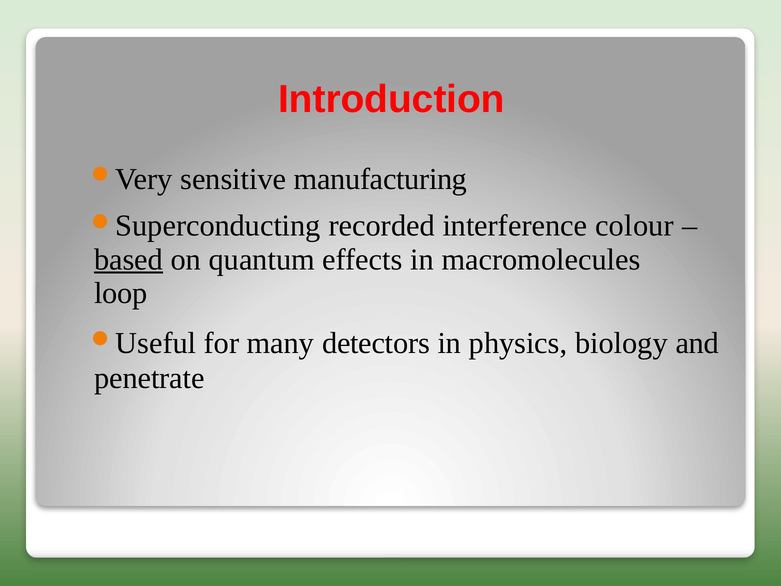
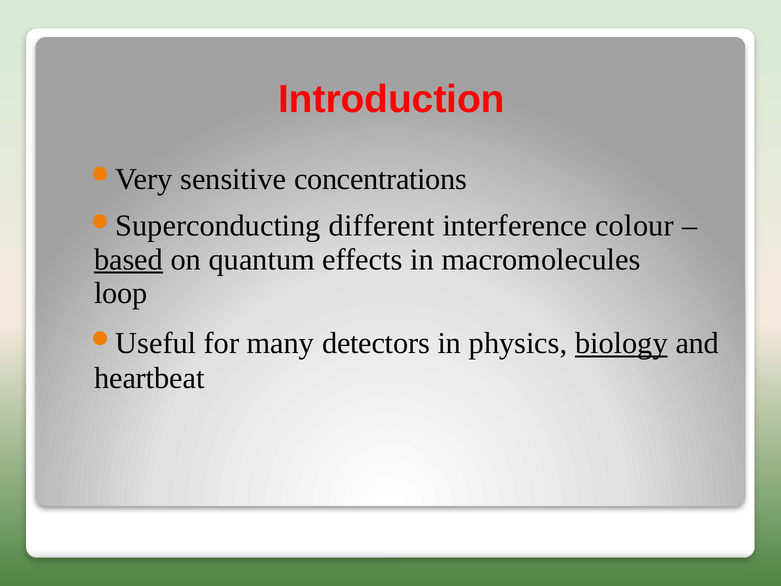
manufacturing: manufacturing -> concentrations (381, 179)
recorded: recorded -> different (382, 226)
biology underline: none -> present (621, 343)
penetrate: penetrate -> heartbeat (149, 378)
